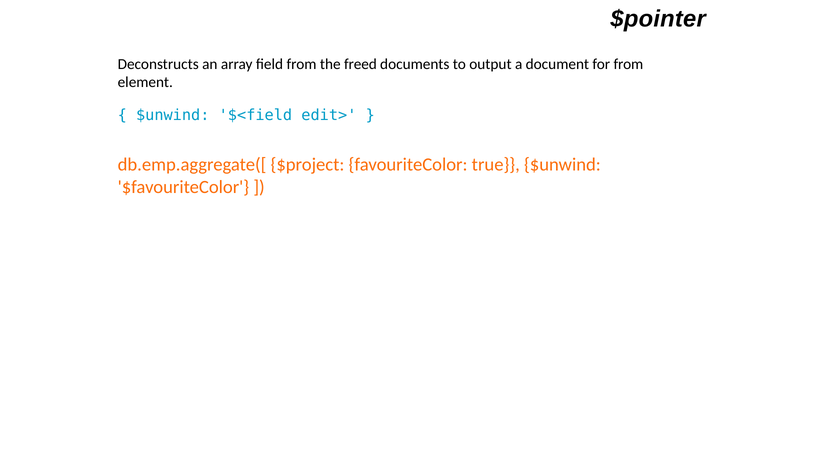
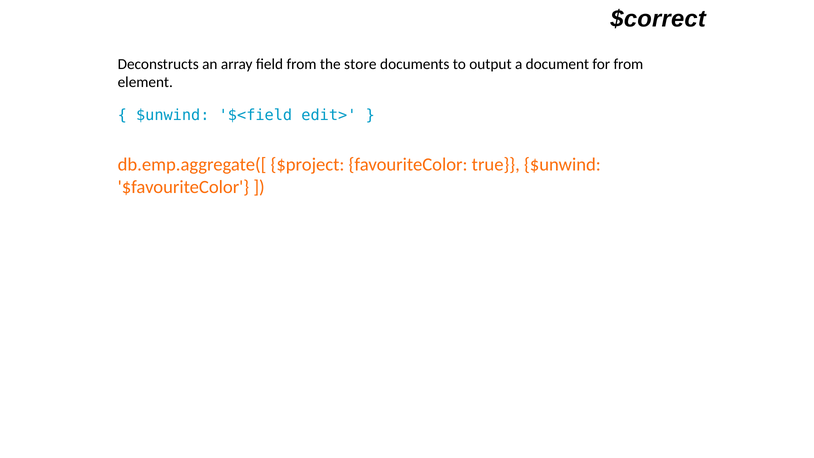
$pointer: $pointer -> $correct (658, 19)
freed: freed -> store (360, 64)
